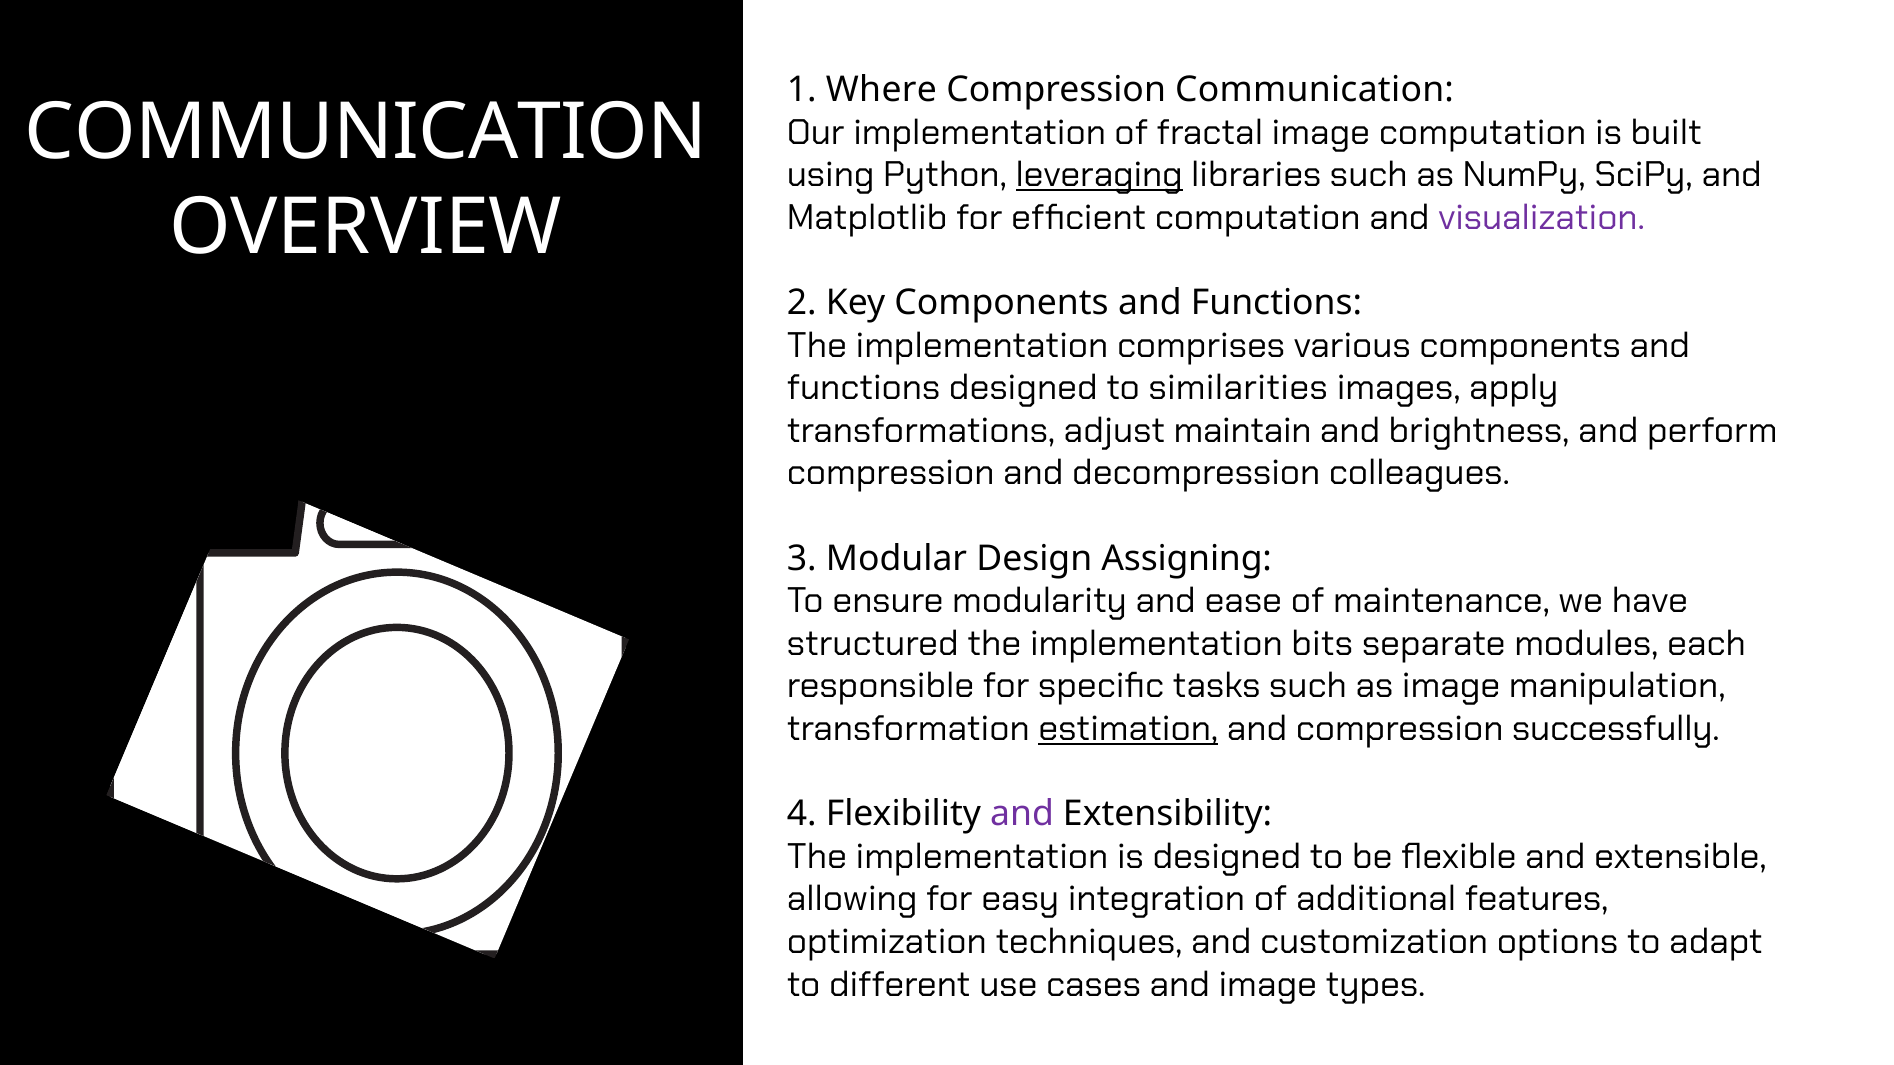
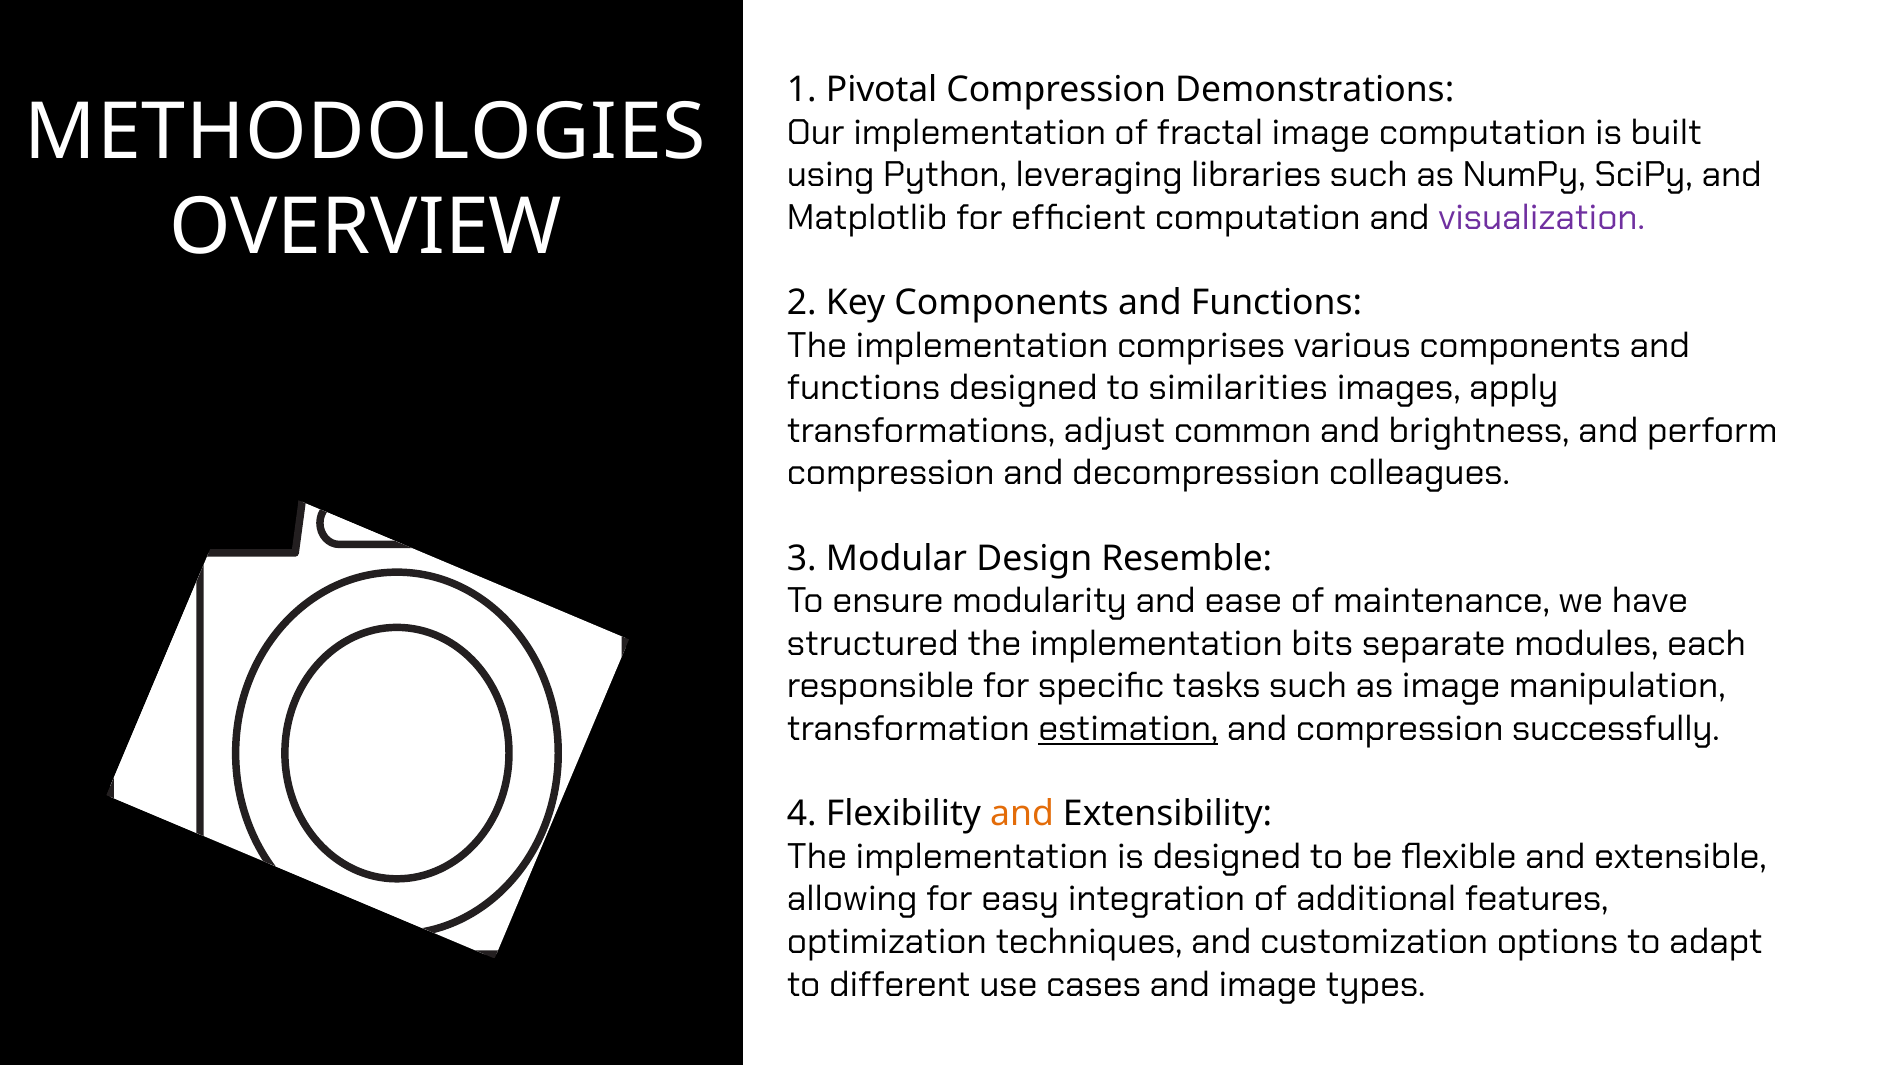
Where: Where -> Pivotal (882, 90)
Compression Communication: Communication -> Demonstrations (1315, 90)
COMMUNICATION: COMMUNICATION -> METHODOLOGIES (366, 133)
leveraging underline: present -> none (1099, 175)
maintain: maintain -> common (1243, 431)
Assigning: Assigning -> Resemble (1187, 559)
and colour: purple -> orange (1022, 814)
